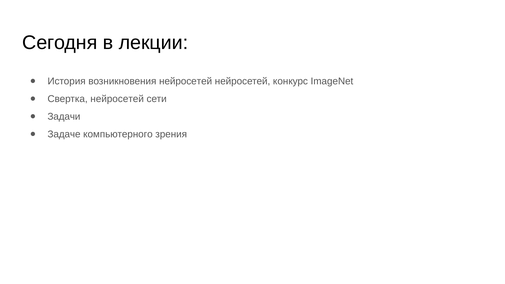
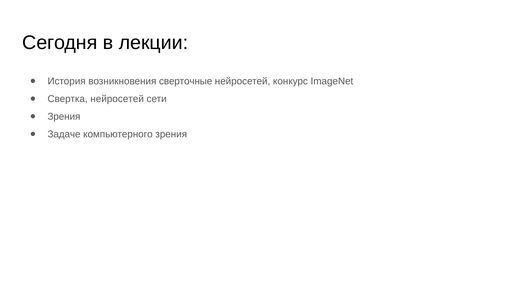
возникновения нейросетей: нейросетей -> сверточные (186, 81)
Задачи: Задачи -> Зрения (64, 117)
